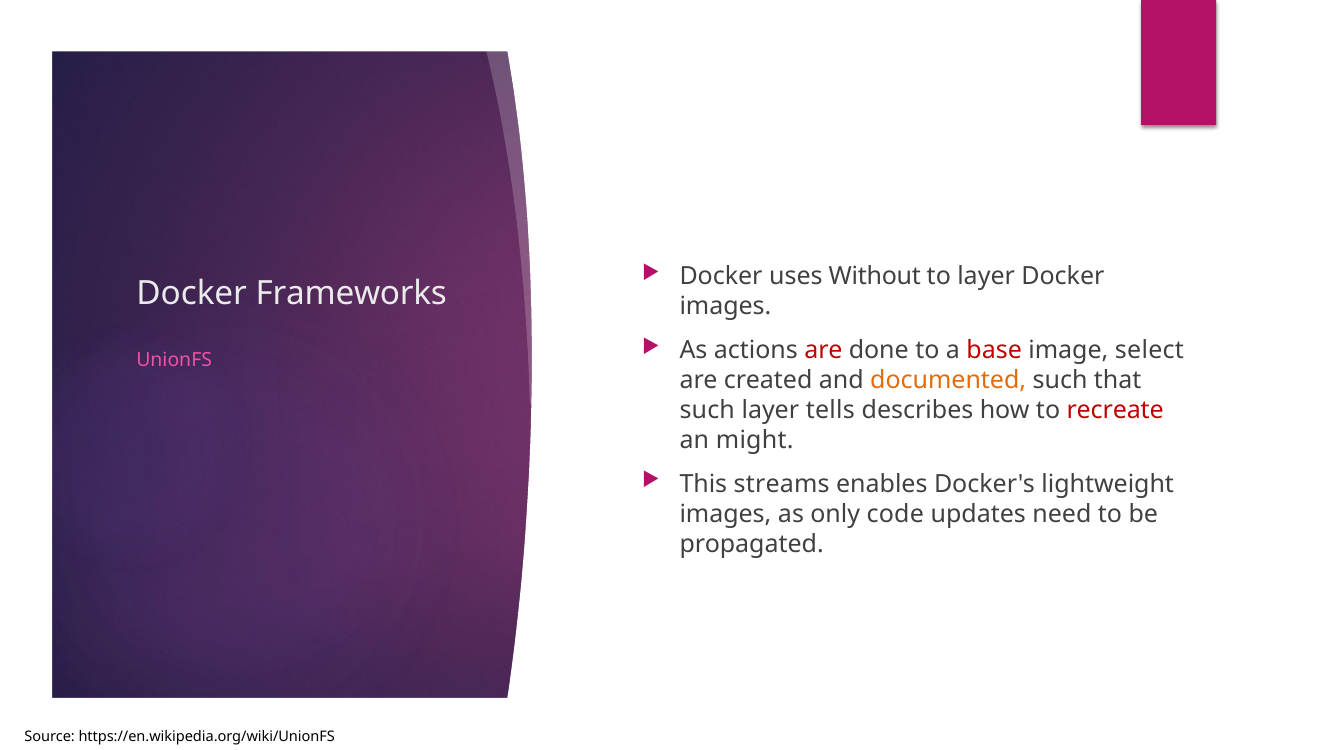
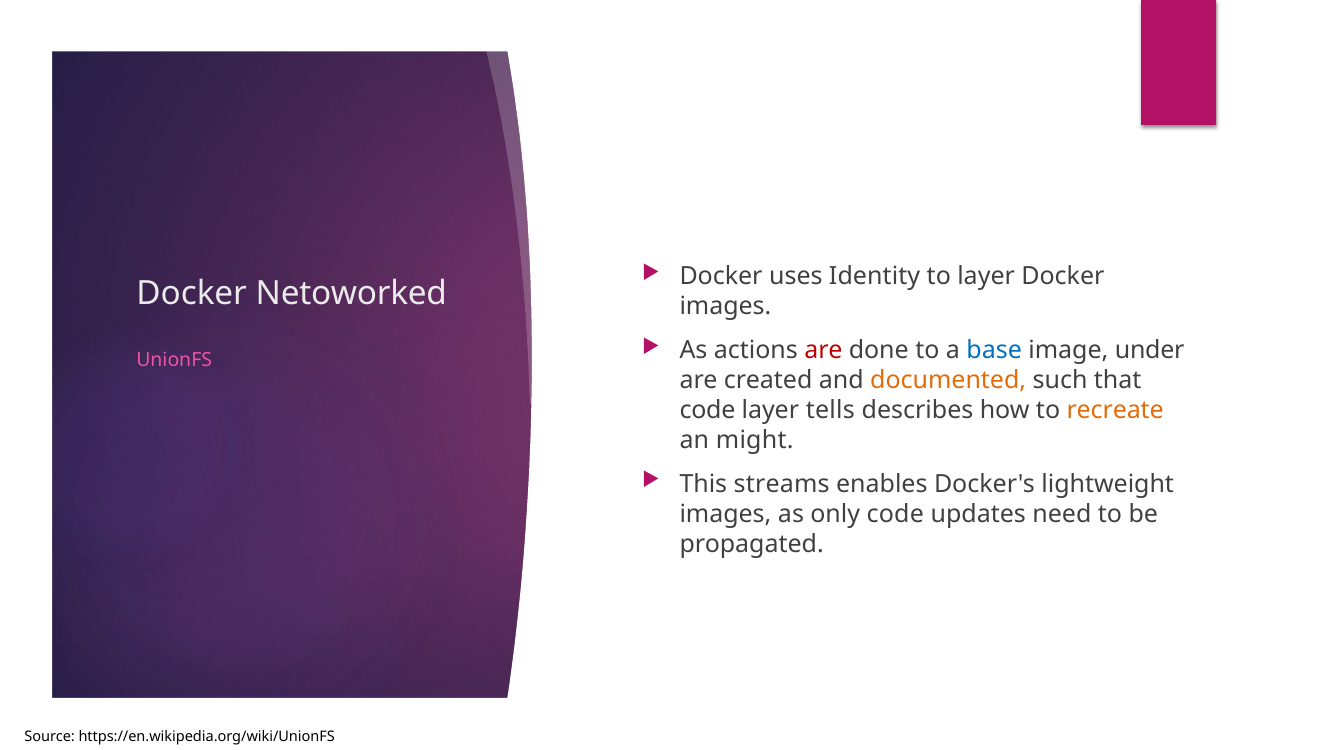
Without: Without -> Identity (875, 276)
Frameworks: Frameworks -> Netoworked (351, 294)
base colour: red -> blue (994, 350)
select: select -> under (1150, 350)
such: such -> code (707, 410)
recreate colour: red -> orange (1115, 410)
